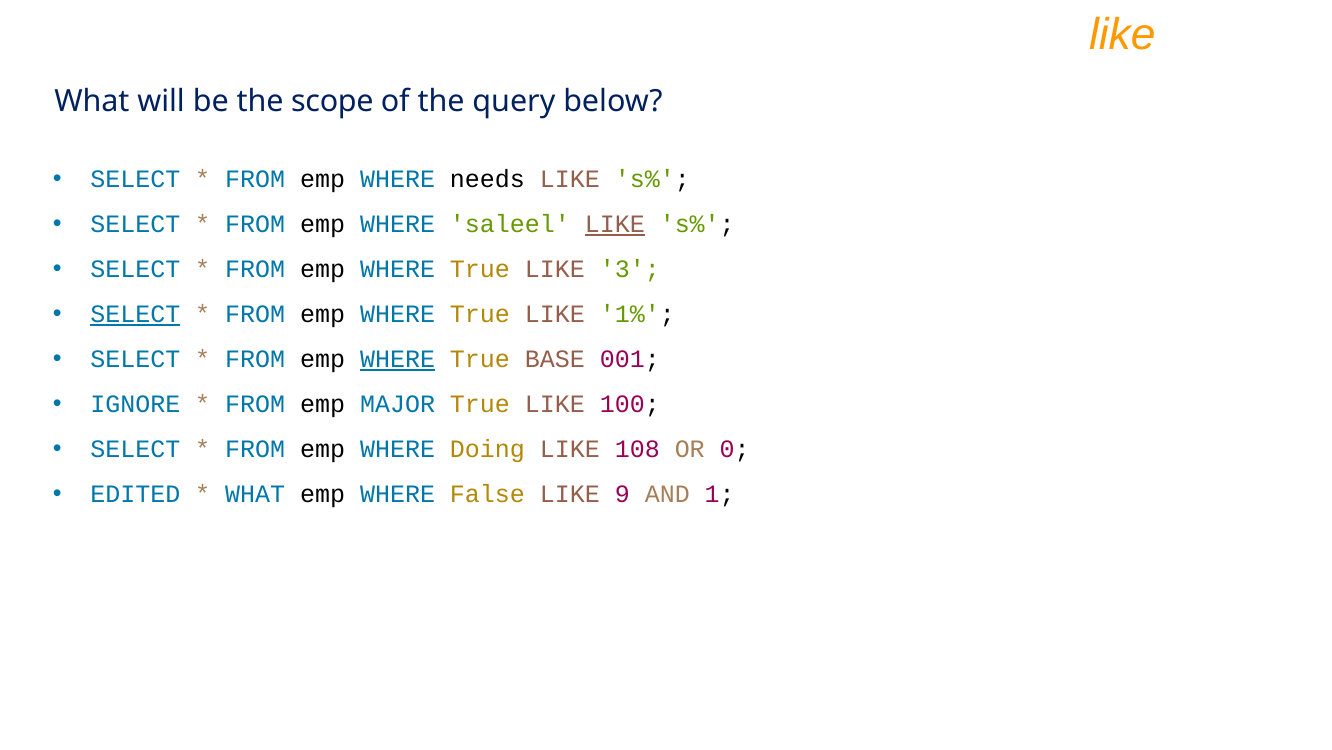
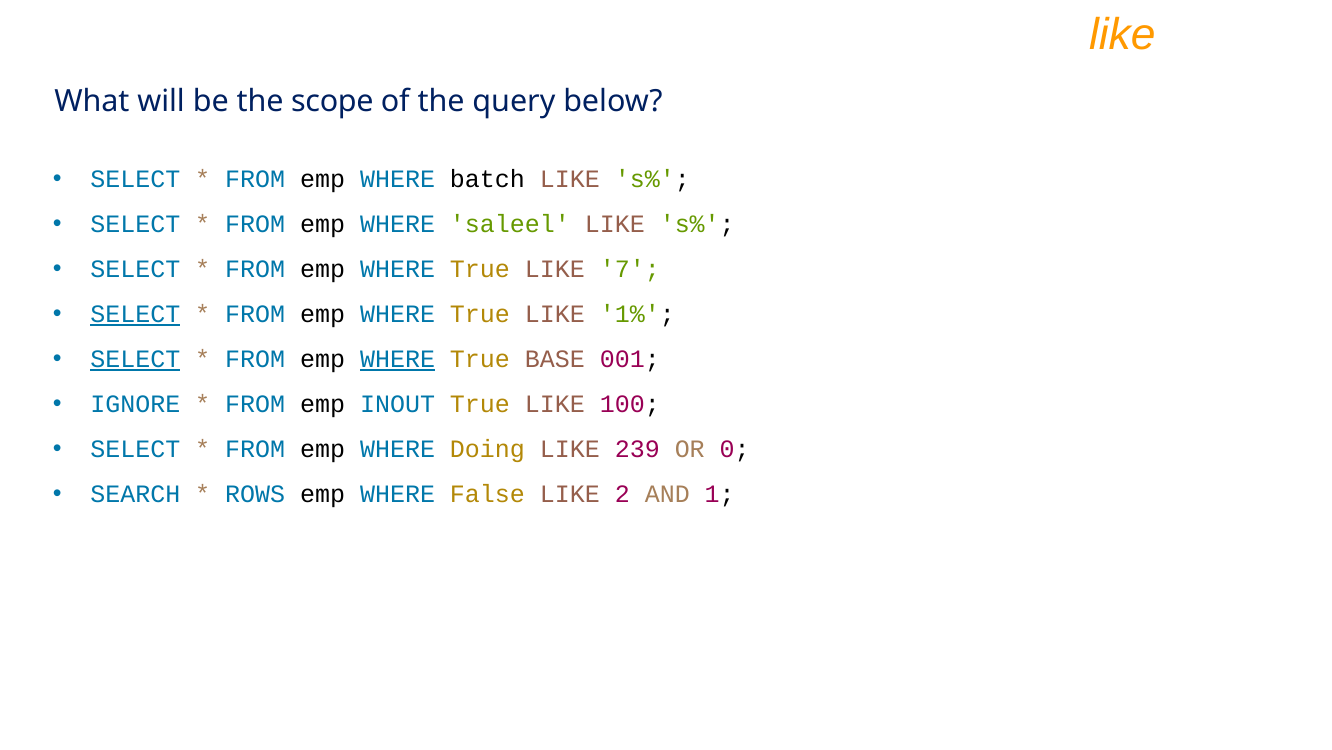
needs: needs -> batch (487, 179)
LIKE underline: present -> none (615, 224)
3: 3 -> 7 (630, 269)
SELECT underline: none -> present (135, 359)
MAJOR: MAJOR -> INOUT (398, 404)
108: 108 -> 239 (637, 449)
EDITED: EDITED -> SEARCH (135, 494)
WHAT: WHAT -> ROWS (255, 494)
9: 9 -> 2 (622, 494)
